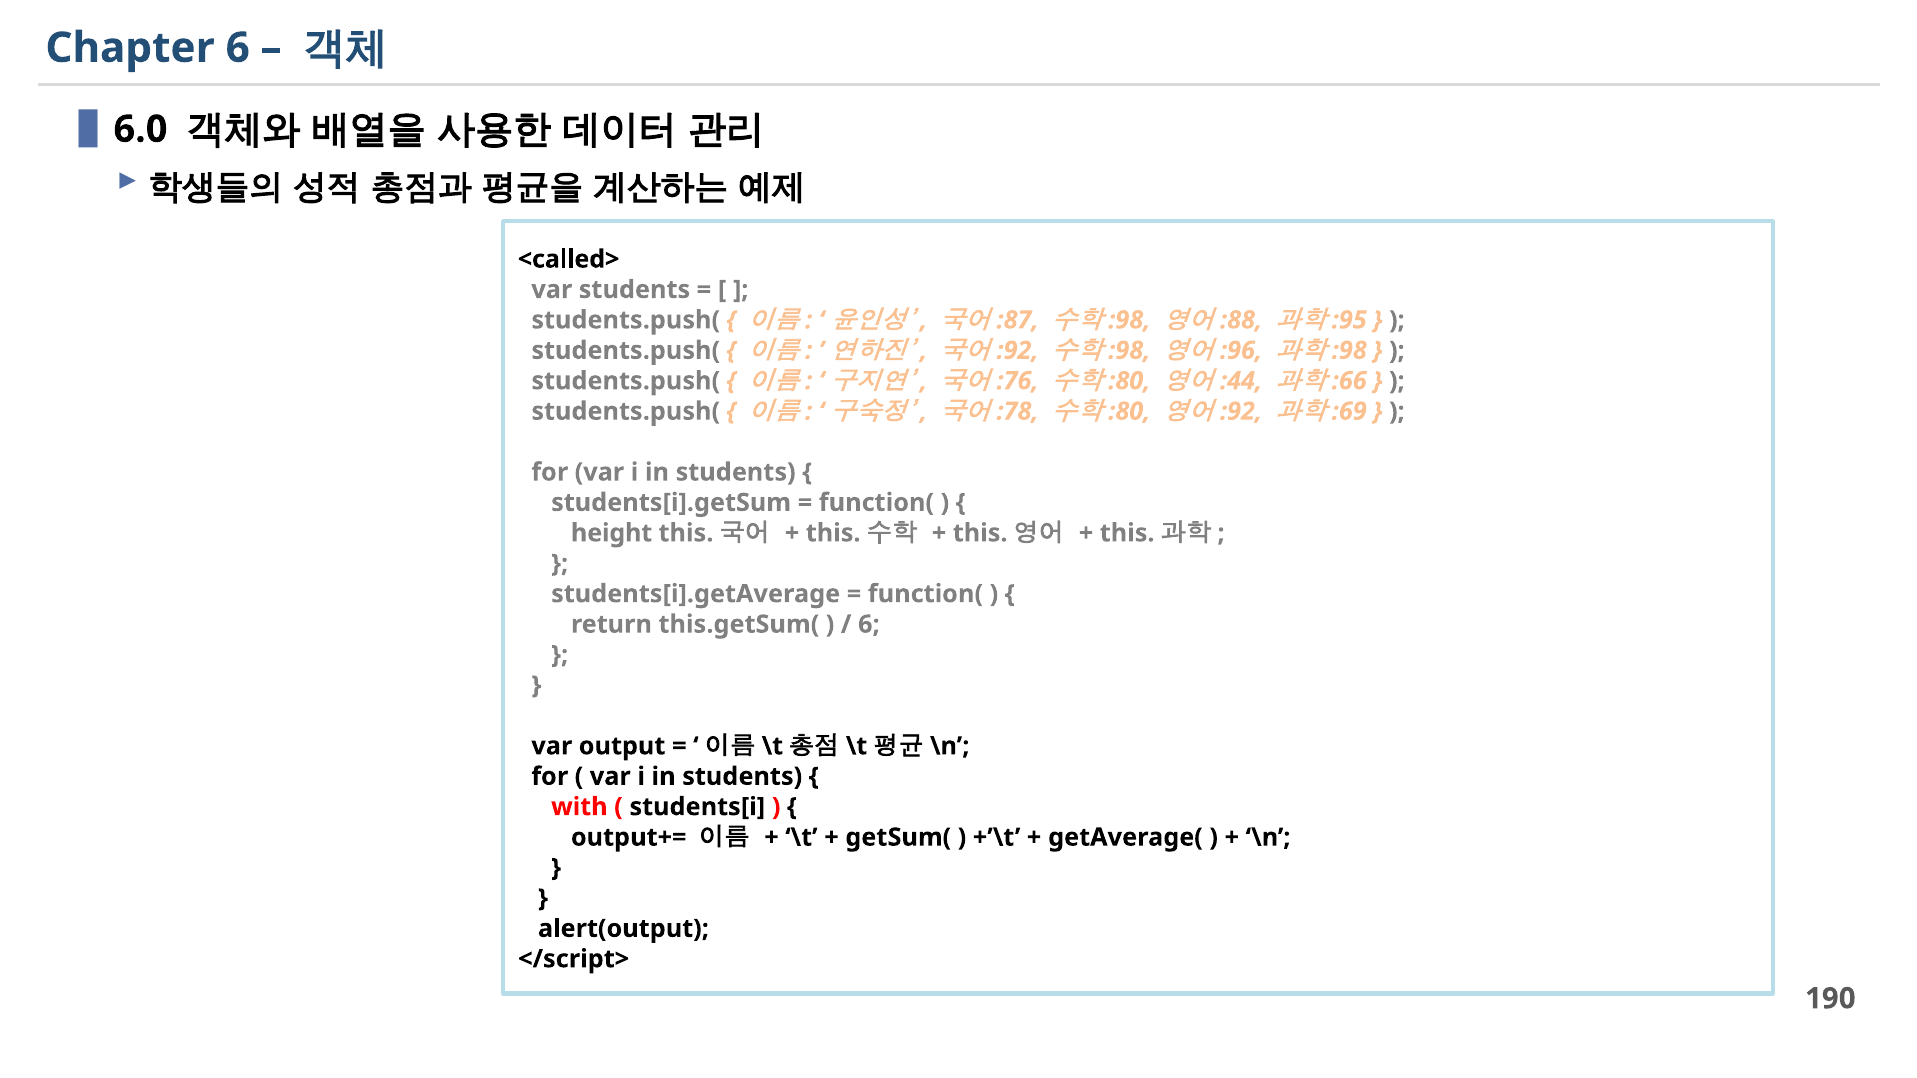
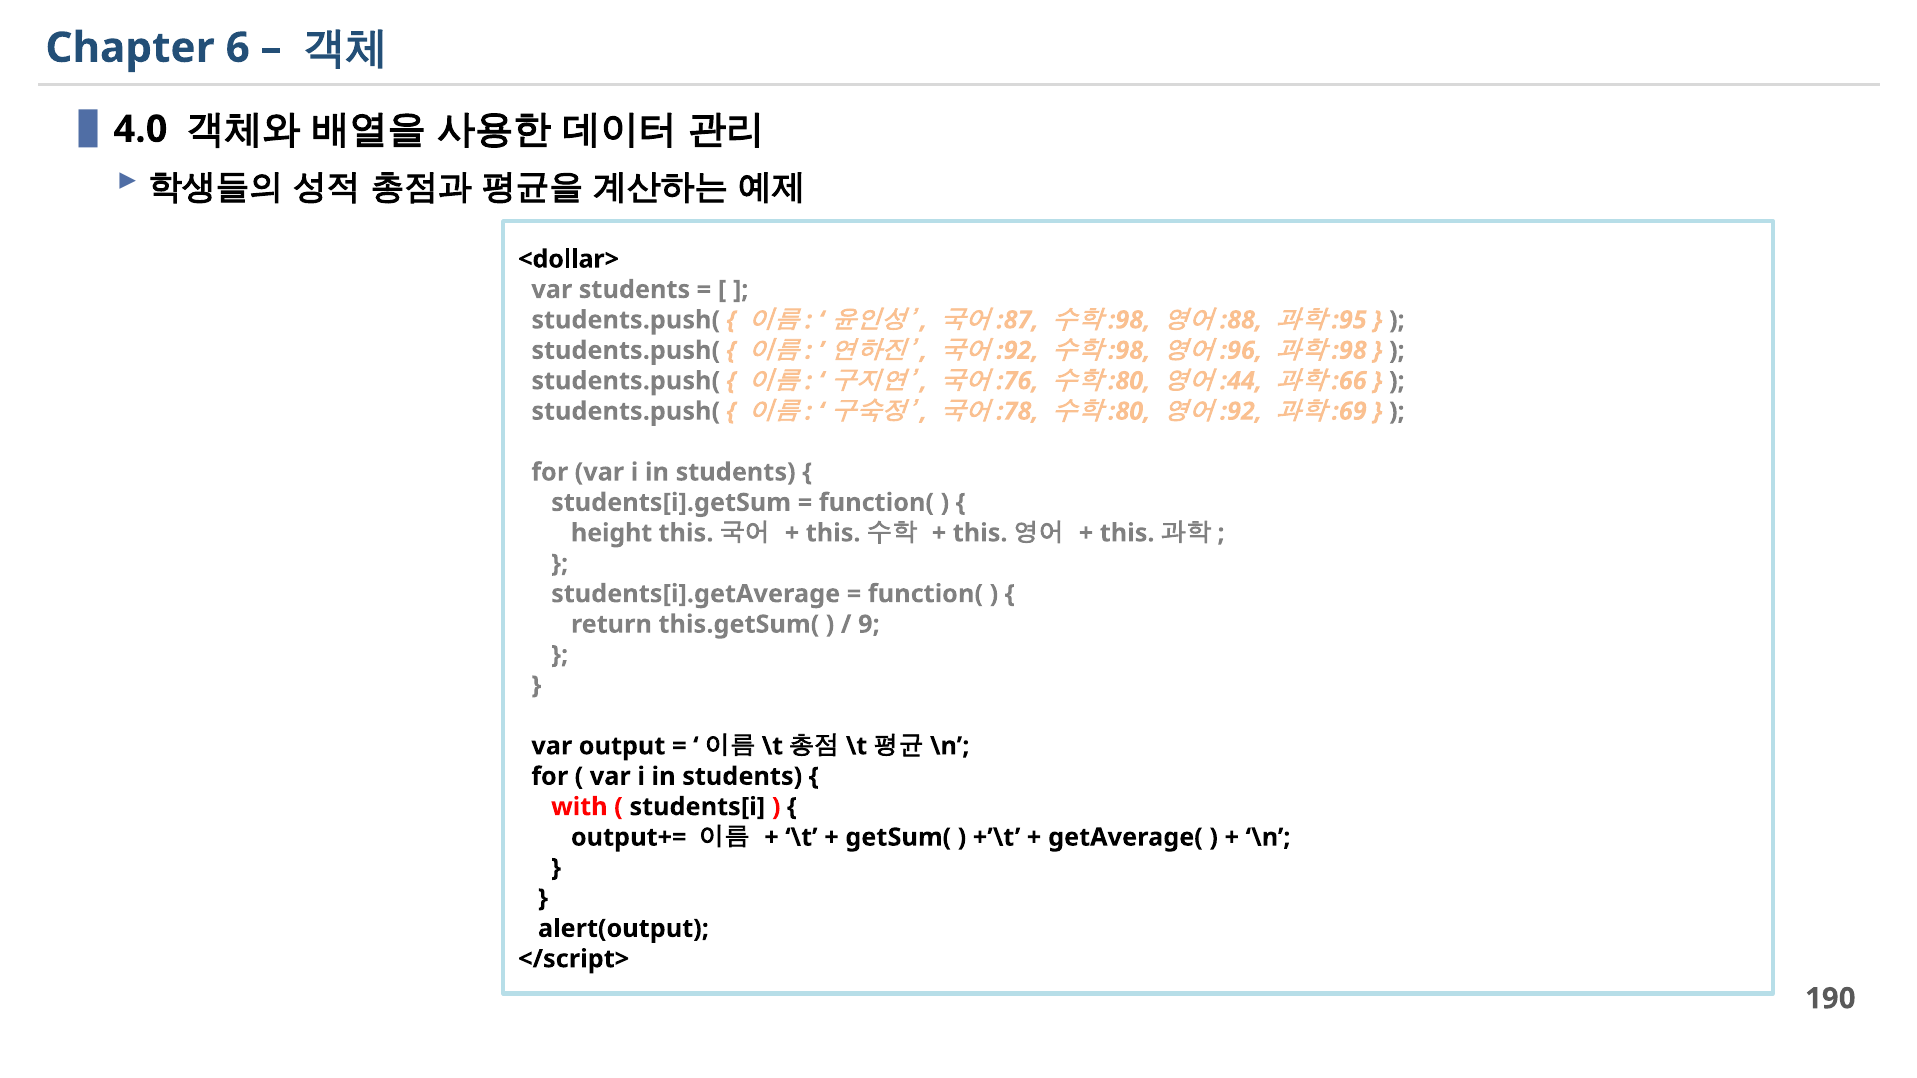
6.0: 6.0 -> 4.0 (140, 129)
<called>: <called> -> <dollar> (569, 259)
6: 6 -> 9 (869, 624)
